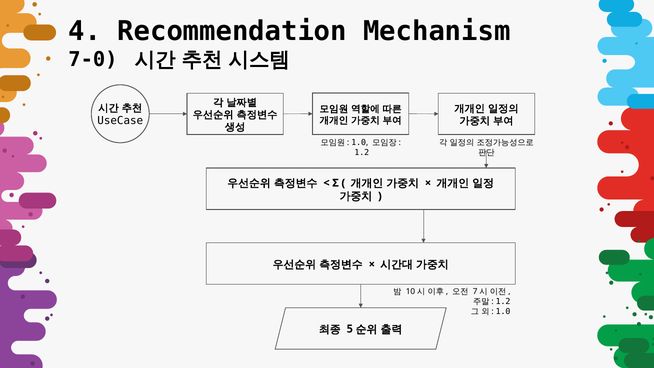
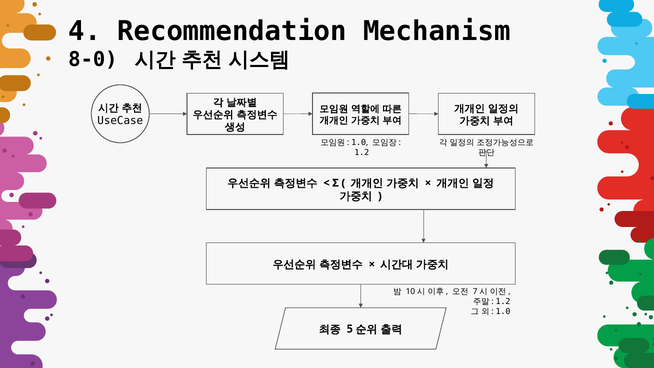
7-0: 7-0 -> 8-0 (93, 60)
